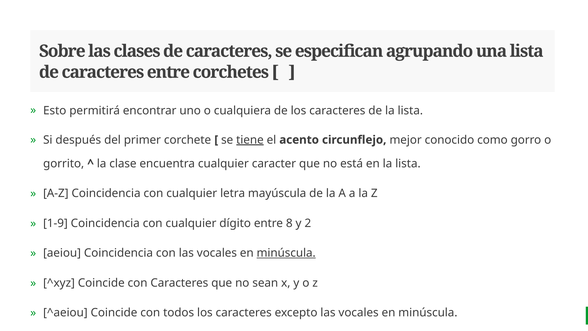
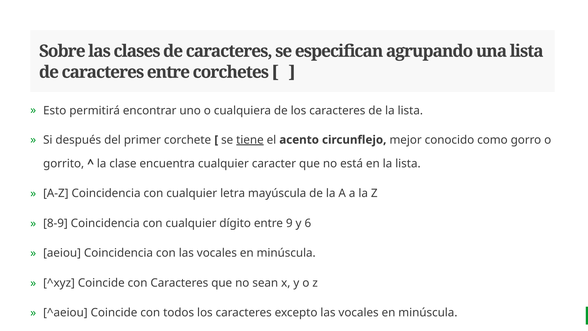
1-9: 1-9 -> 8-9 (55, 223)
8: 8 -> 9 (289, 223)
2: 2 -> 6 (308, 223)
minúscula underline: present -> none (286, 253)
